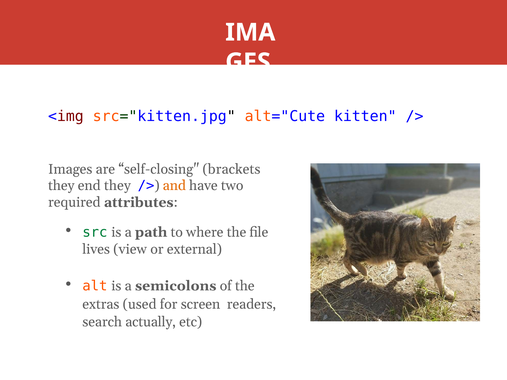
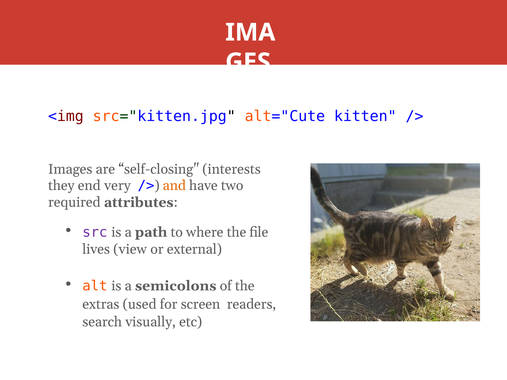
brackets: brackets -> interests (232, 169)
end they: they -> very (117, 186)
src colour: green -> purple (95, 232)
actually: actually -> visually (151, 322)
